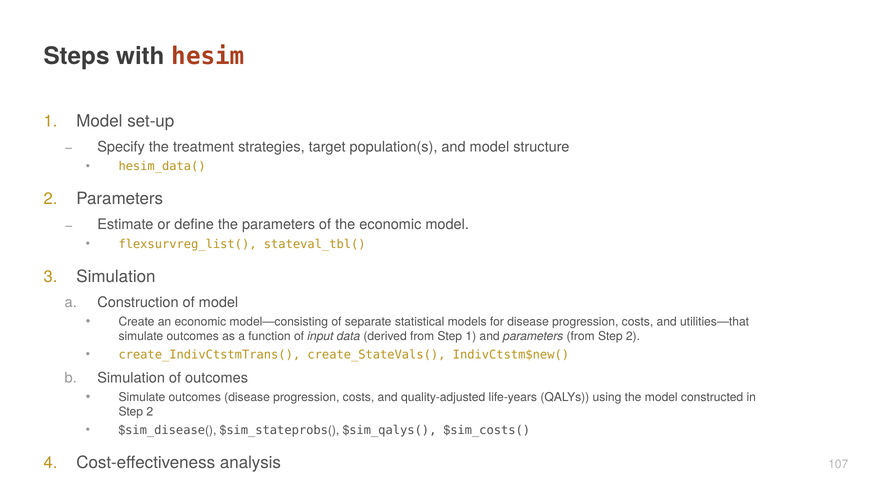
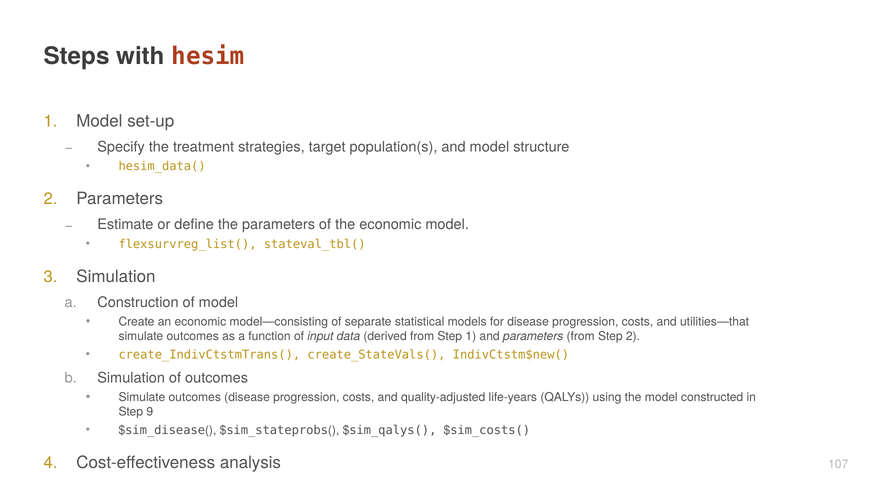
2: 2 -> 9 (150, 412)
